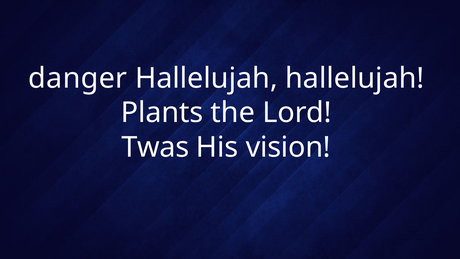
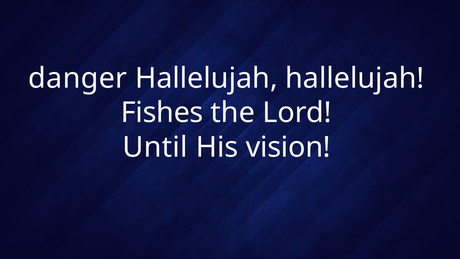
Plants: Plants -> Fishes (162, 113)
Twas: Twas -> Until (155, 147)
